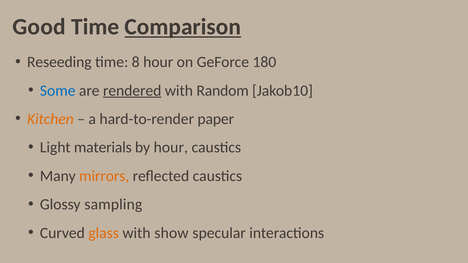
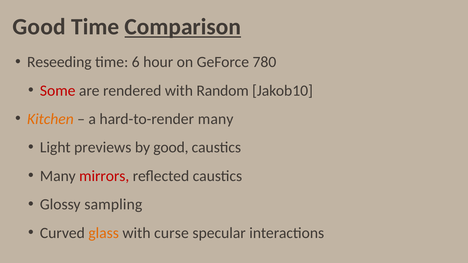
8: 8 -> 6 (136, 62)
180: 180 -> 780 (264, 62)
Some colour: blue -> red (58, 91)
rendered underline: present -> none (132, 91)
hard-to-render paper: paper -> many (216, 119)
materials: materials -> previews (103, 148)
by hour: hour -> good (171, 148)
mirrors colour: orange -> red (104, 176)
show: show -> curse (171, 233)
